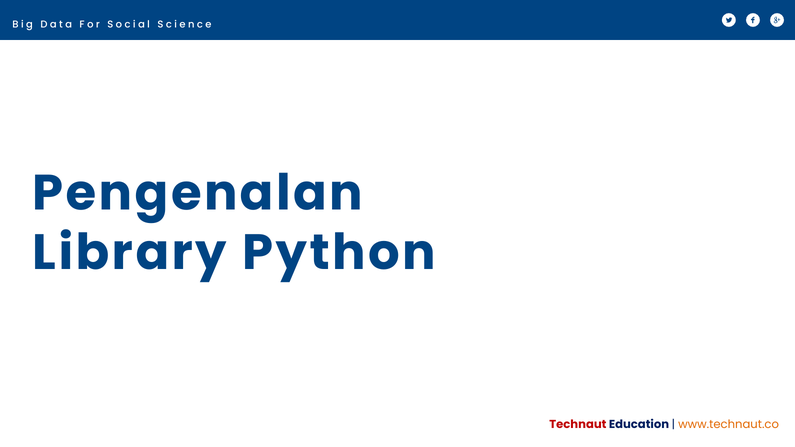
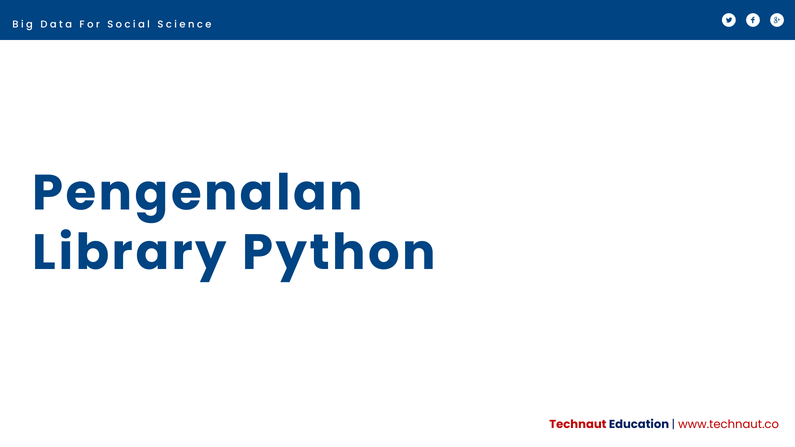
www.technaut.co colour: orange -> red (729, 425)
